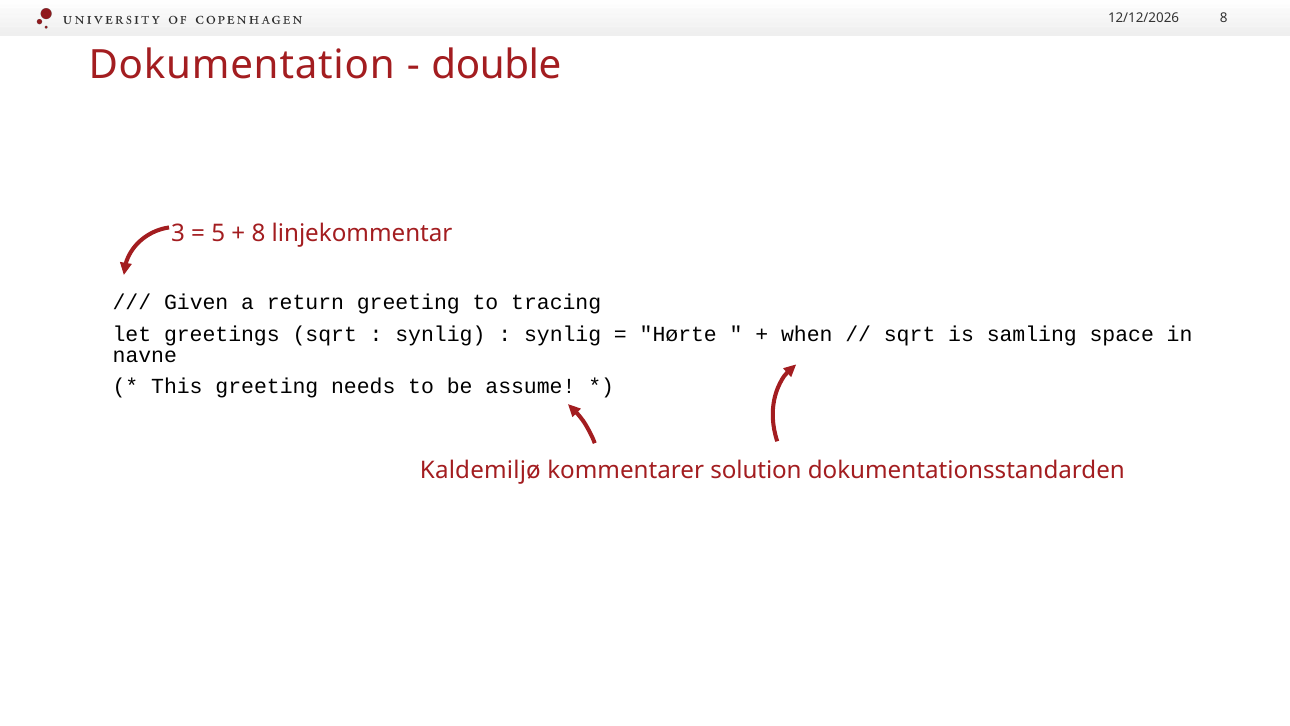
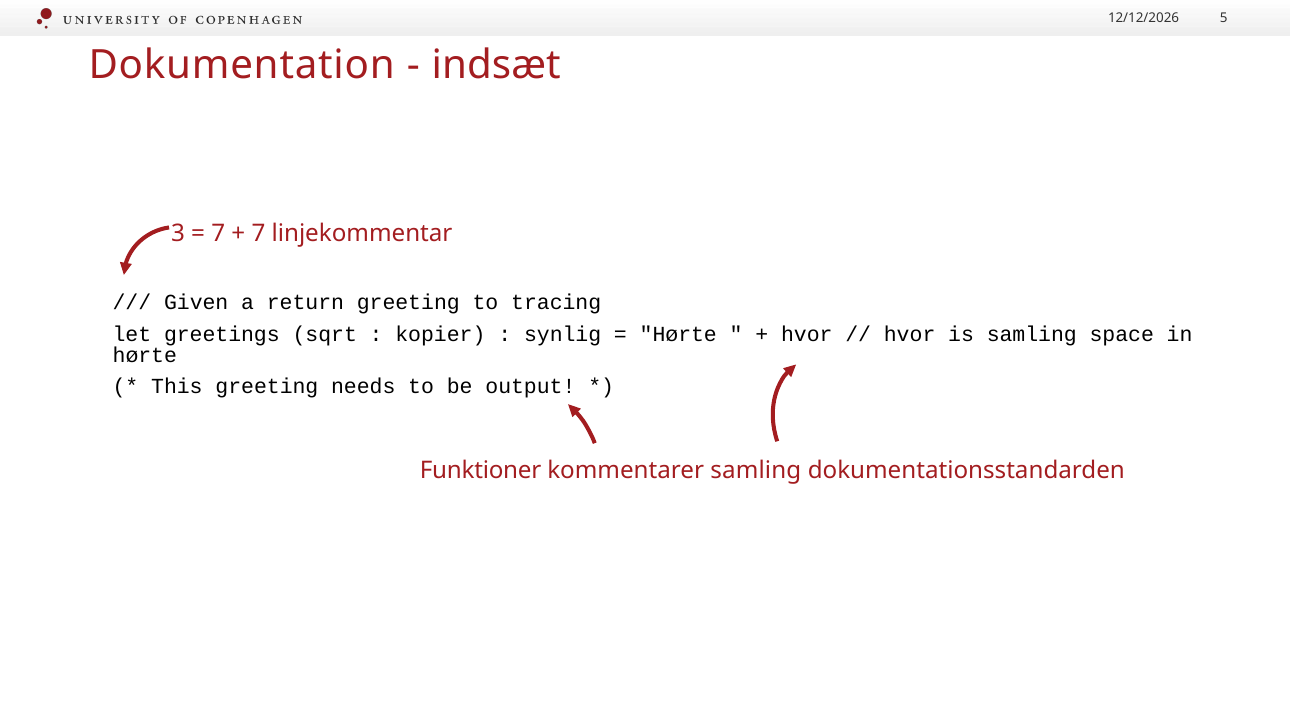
8: 8 -> 5 (1224, 19)
double: double -> indsæt (496, 66)
5: 5 -> 7 (218, 233)
8: 8 -> 7 (258, 233)
synlig: synlig -> kopier (440, 334)
when: when -> hvor (807, 334)
sqrt: sqrt -> hvor (910, 334)
navne: navne -> hørte (145, 355)
assume: assume -> output (530, 386)
Kaldemiljø: Kaldemiljø -> Funktioner (481, 470)
kommentarer solution: solution -> samling (756, 470)
